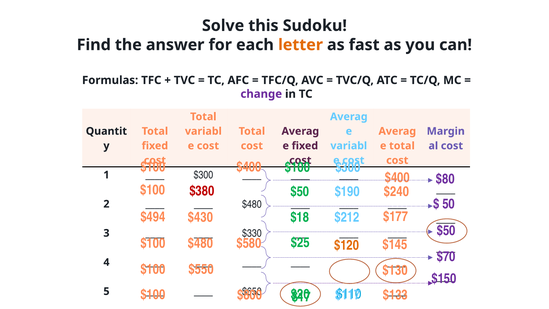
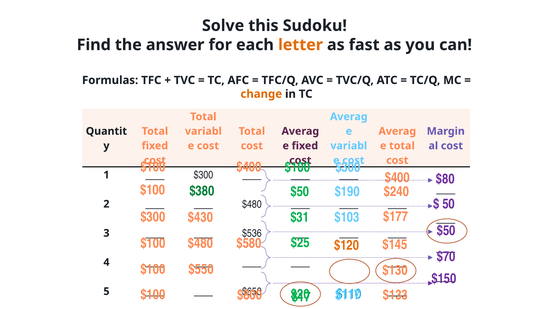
change colour: purple -> orange (261, 94)
$380 colour: red -> green (202, 191)
$494: $494 -> $300 (153, 217)
$212: $212 -> $103 (347, 217)
$18: $18 -> $31 (300, 217)
$330: $330 -> $536 (252, 233)
